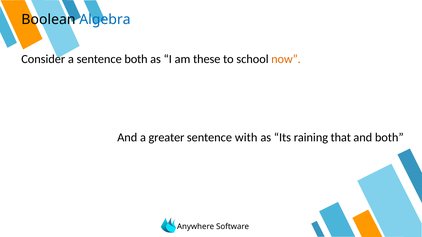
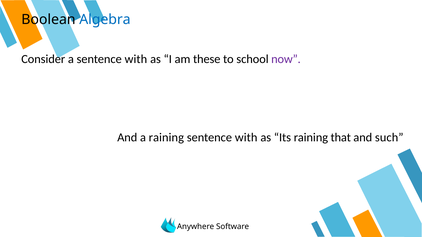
a sentence both: both -> with (136, 59)
now colour: orange -> purple (286, 59)
a greater: greater -> raining (166, 138)
and both: both -> such (389, 138)
